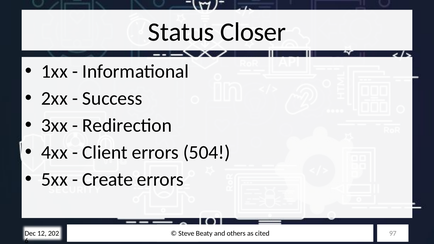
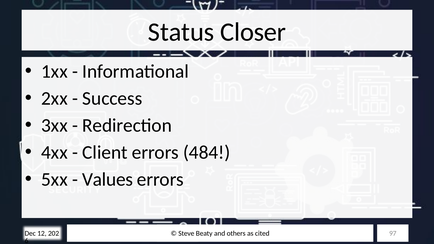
504: 504 -> 484 (207, 153)
Create: Create -> Values (108, 180)
